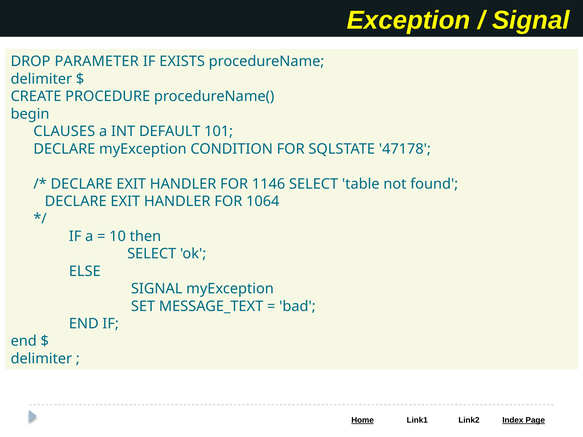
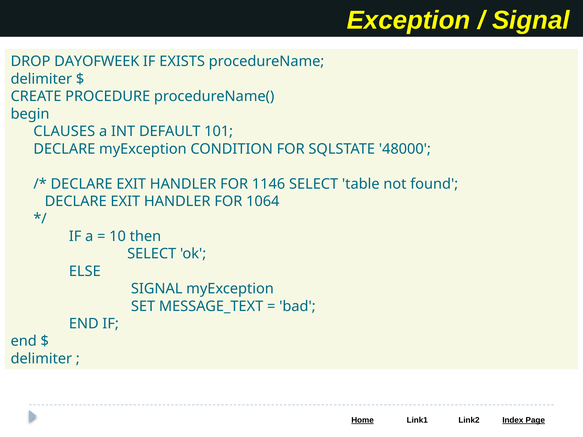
PARAMETER: PARAMETER -> DAYOFWEEK (97, 62)
47178: 47178 -> 48000 (405, 149)
